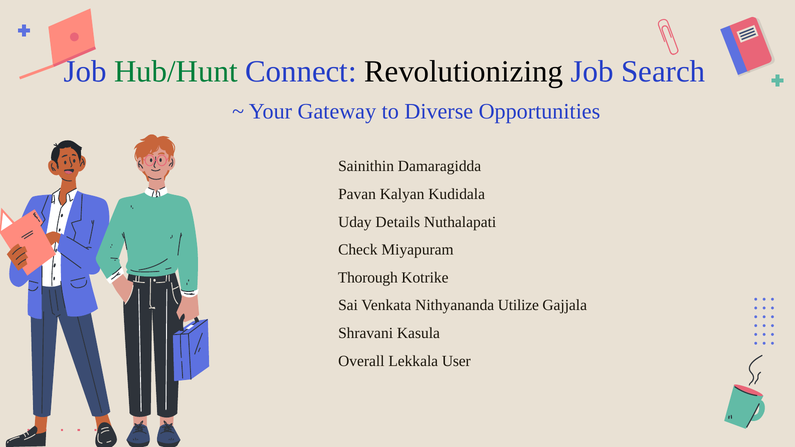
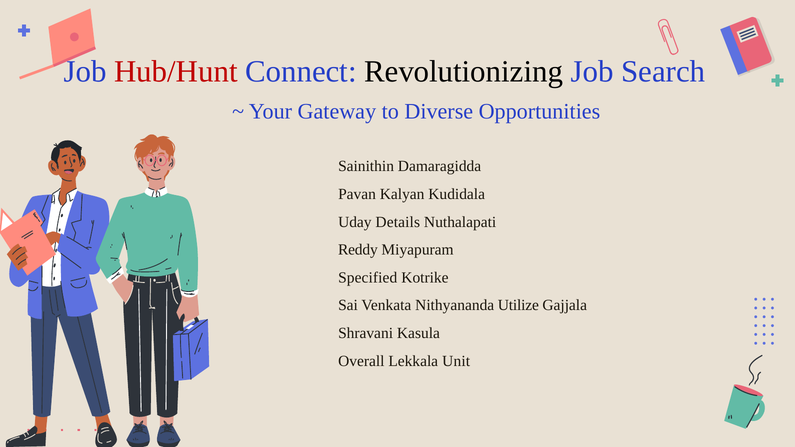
Hub/Hunt colour: green -> red (176, 71)
Check: Check -> Reddy (358, 250)
Thorough: Thorough -> Specified (368, 278)
User: User -> Unit (456, 361)
